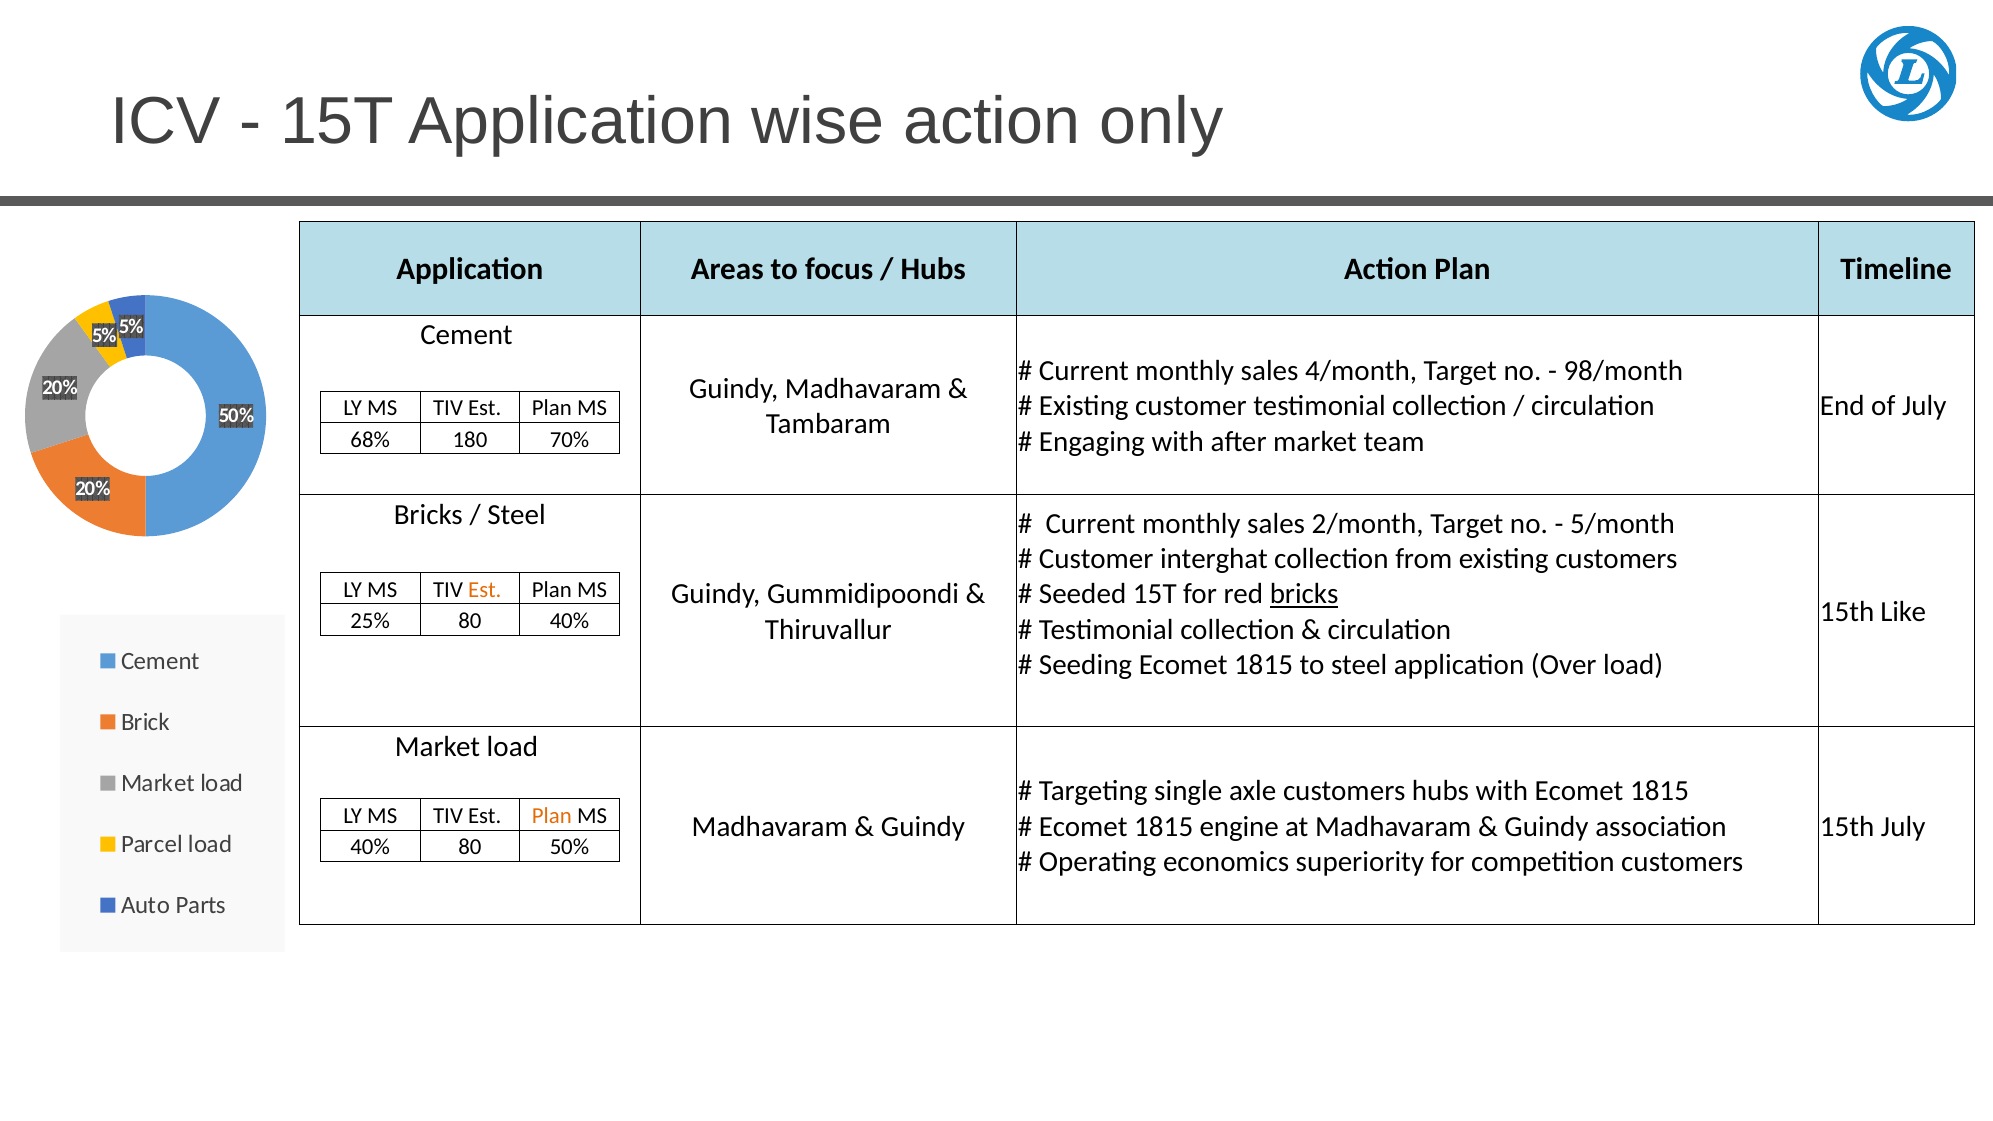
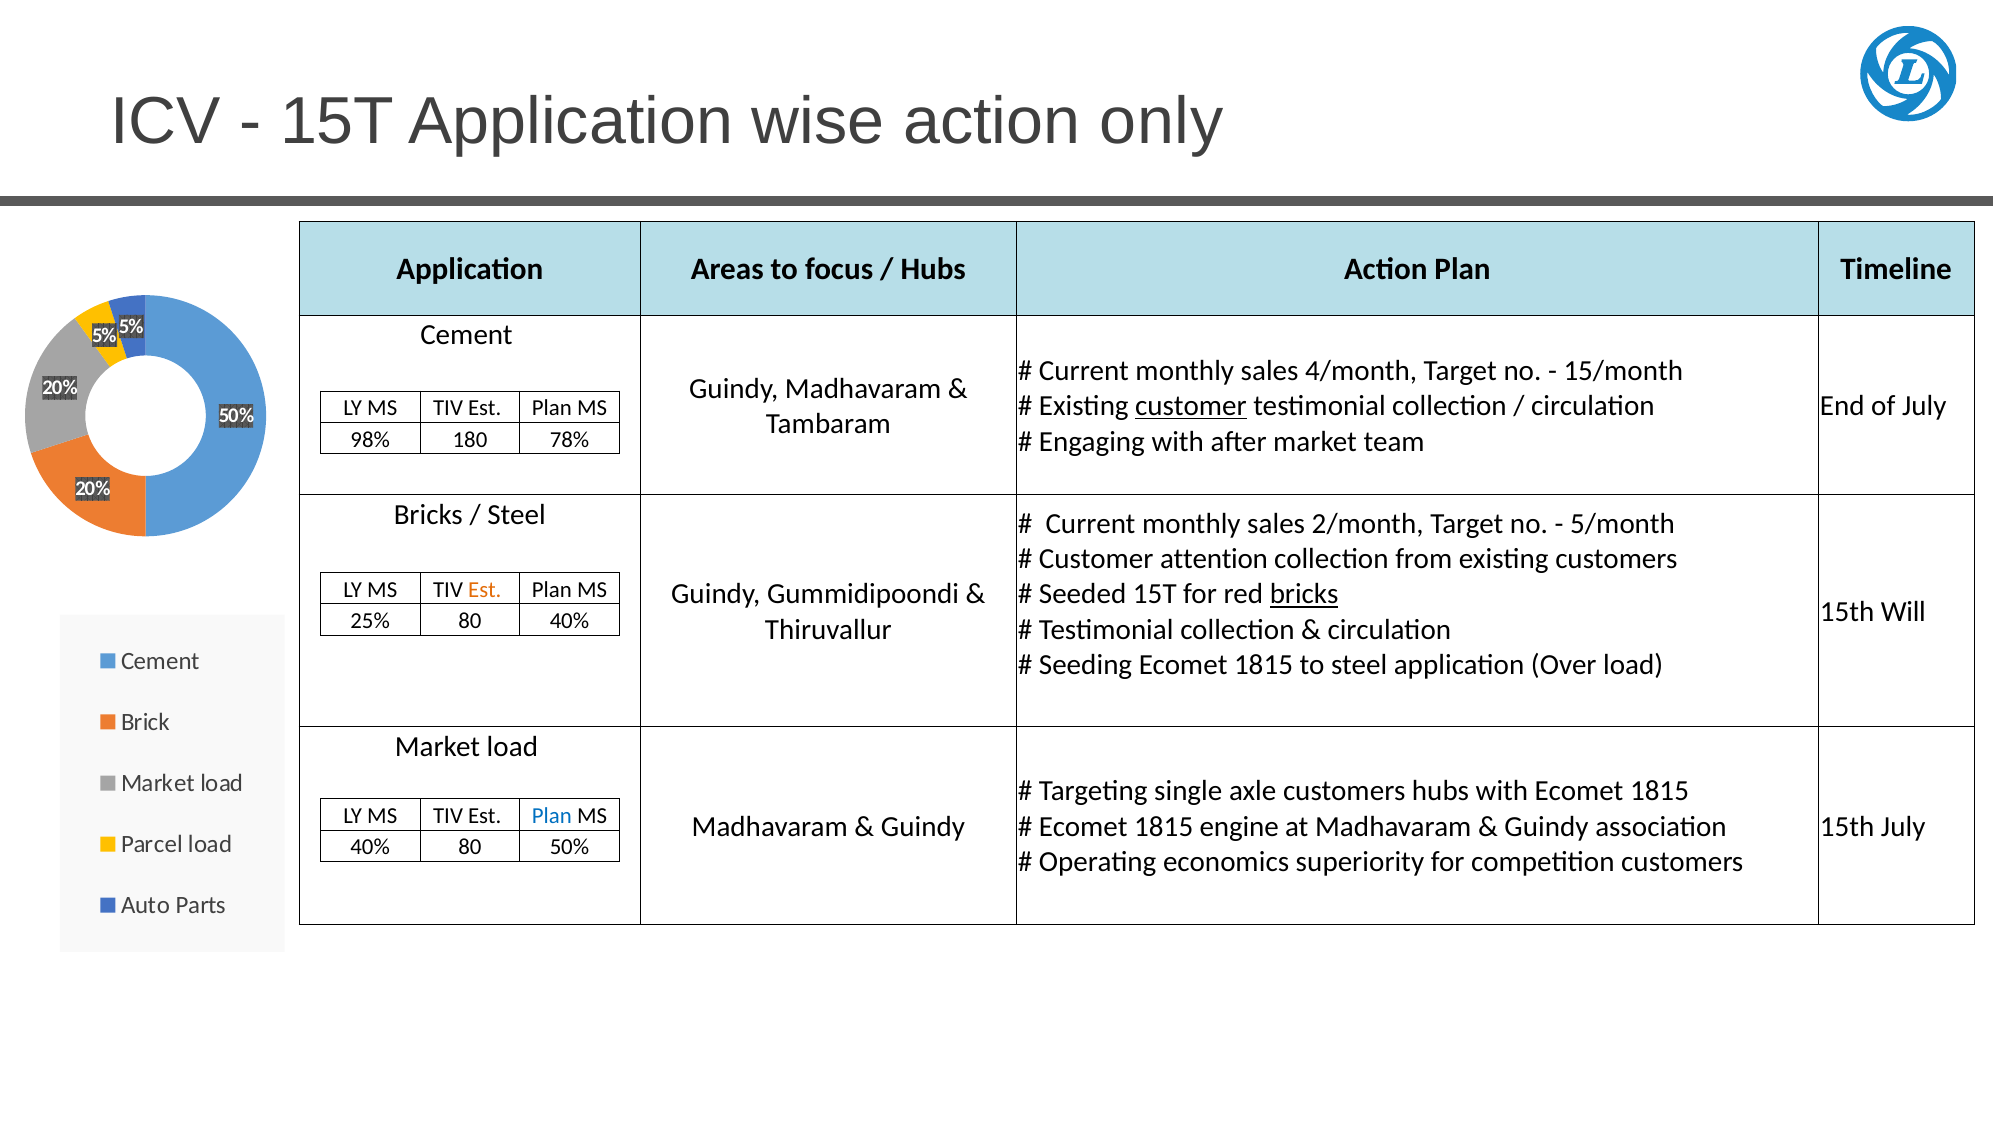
98/month: 98/month -> 15/month (1623, 371)
customer underline: none -> present (1191, 406)
68%: 68% -> 98% (370, 440)
70%: 70% -> 78% (569, 440)
interghat: interghat -> attention (1214, 559)
Like: Like -> Will (1903, 612)
Plan colour: orange -> blue (552, 816)
